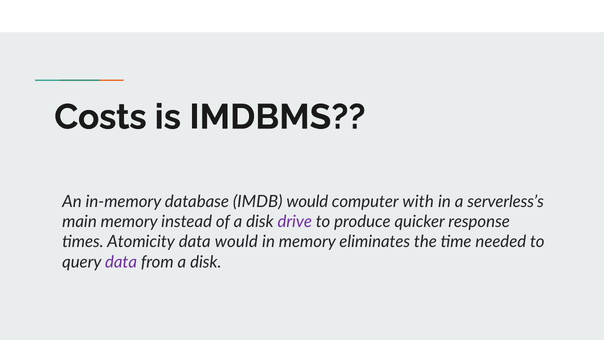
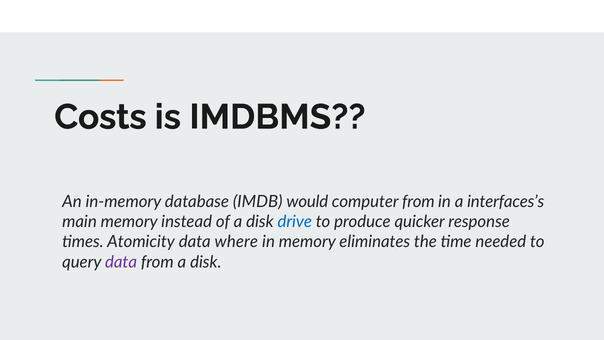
computer with: with -> from (418, 201)
serverless’s: serverless’s -> interfaces’s (506, 201)
drive colour: purple -> blue (295, 222)
data would: would -> where (236, 242)
